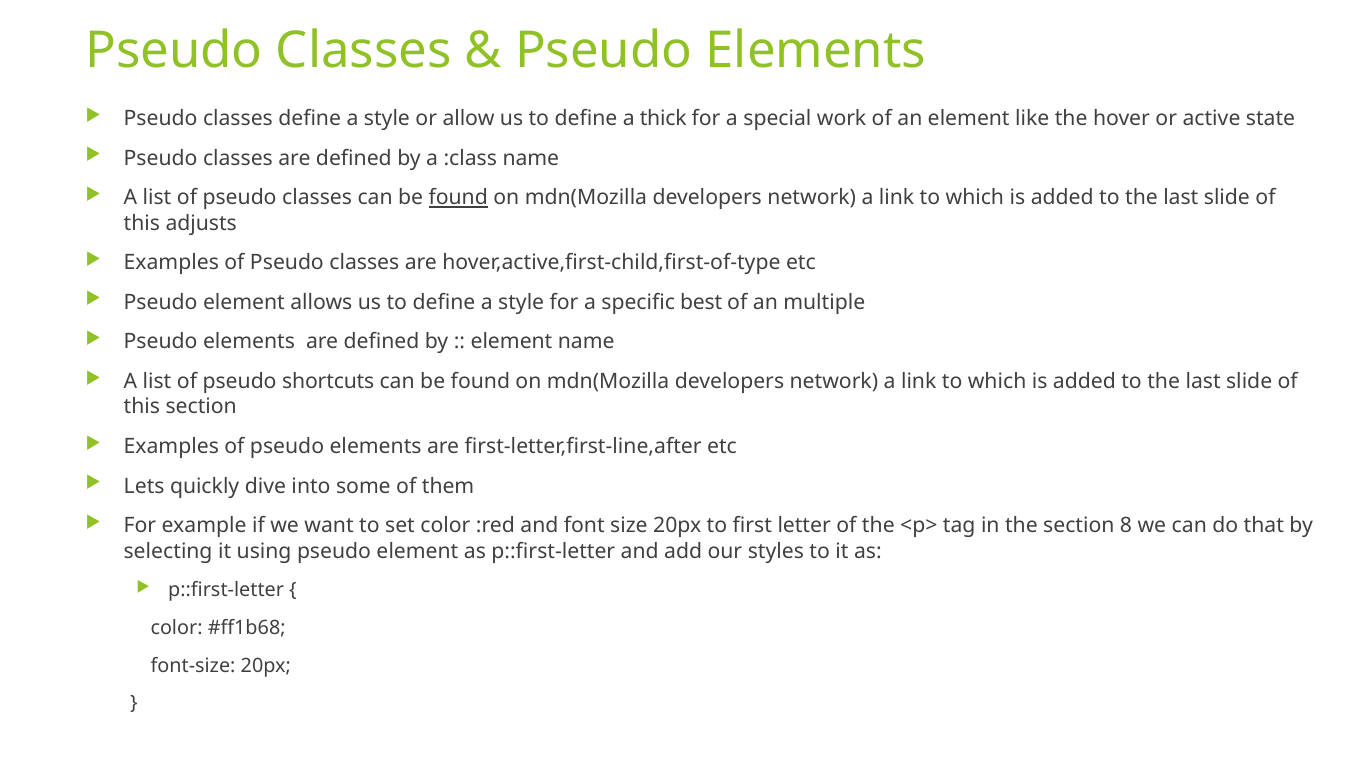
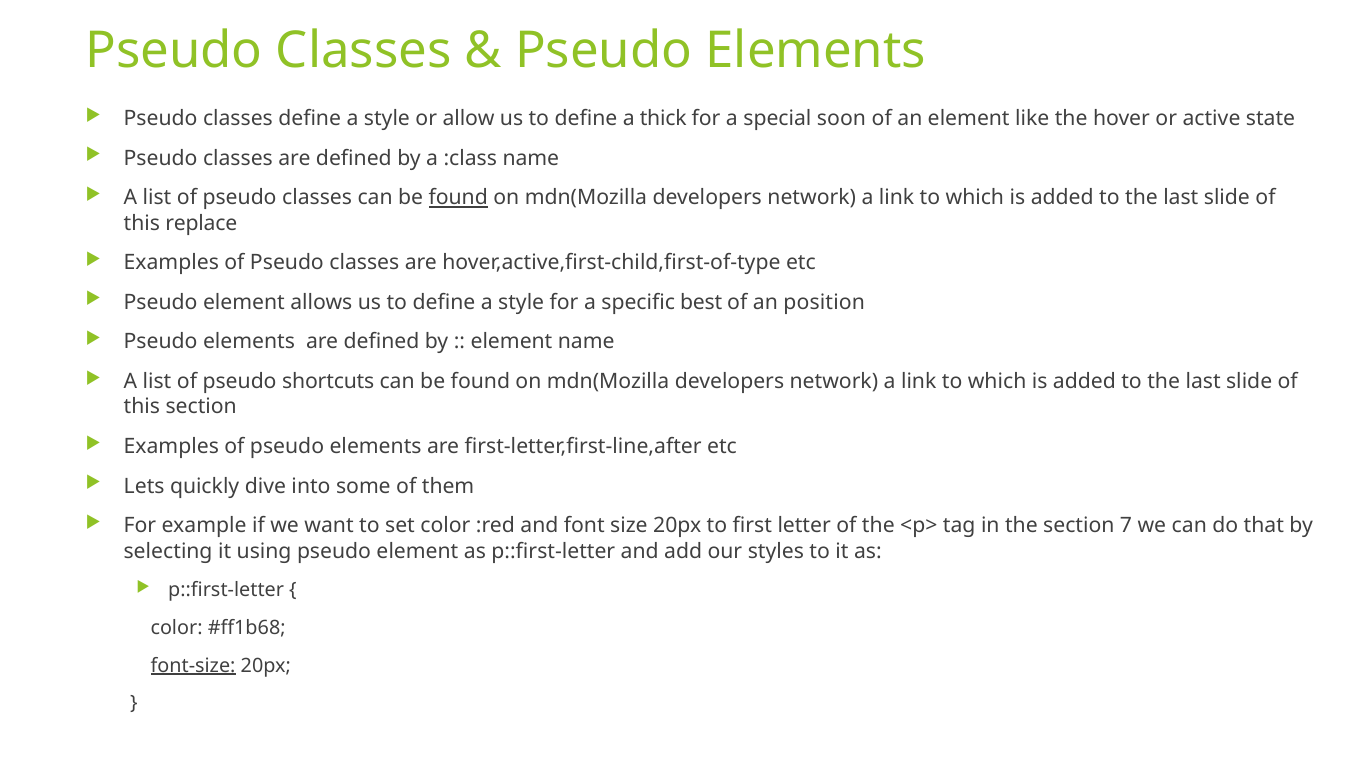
work: work -> soon (842, 119)
adjusts: adjusts -> replace (201, 223)
multiple: multiple -> position (824, 303)
8: 8 -> 7 (1126, 526)
font-size underline: none -> present (193, 666)
